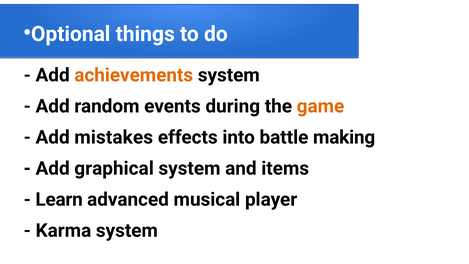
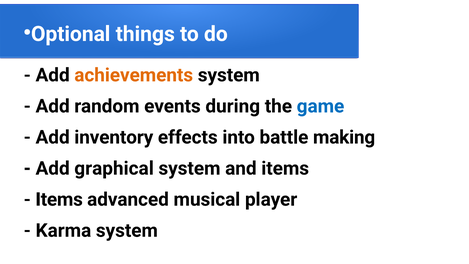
game colour: orange -> blue (320, 106)
mistakes: mistakes -> inventory (114, 137)
Learn: Learn -> Items (59, 199)
